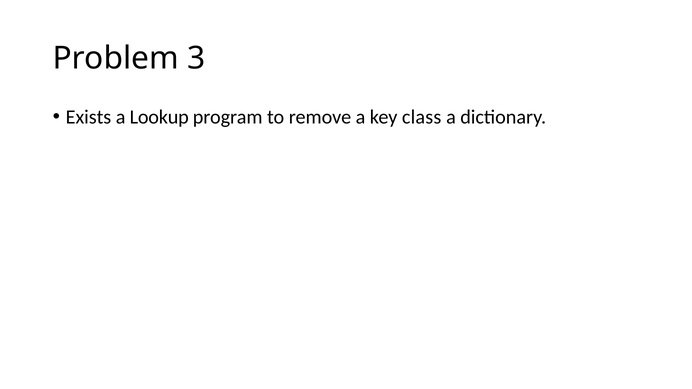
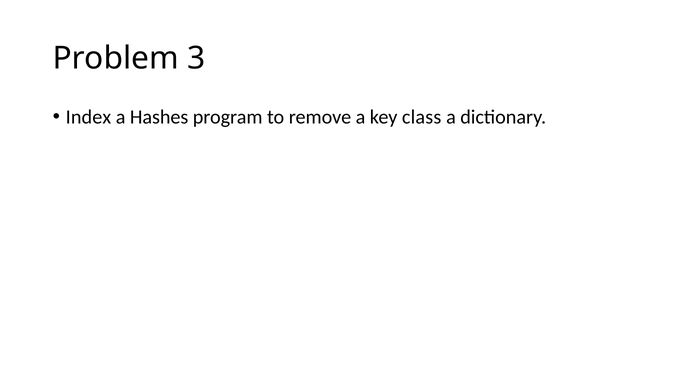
Exists: Exists -> Index (88, 117)
Lookup: Lookup -> Hashes (159, 117)
